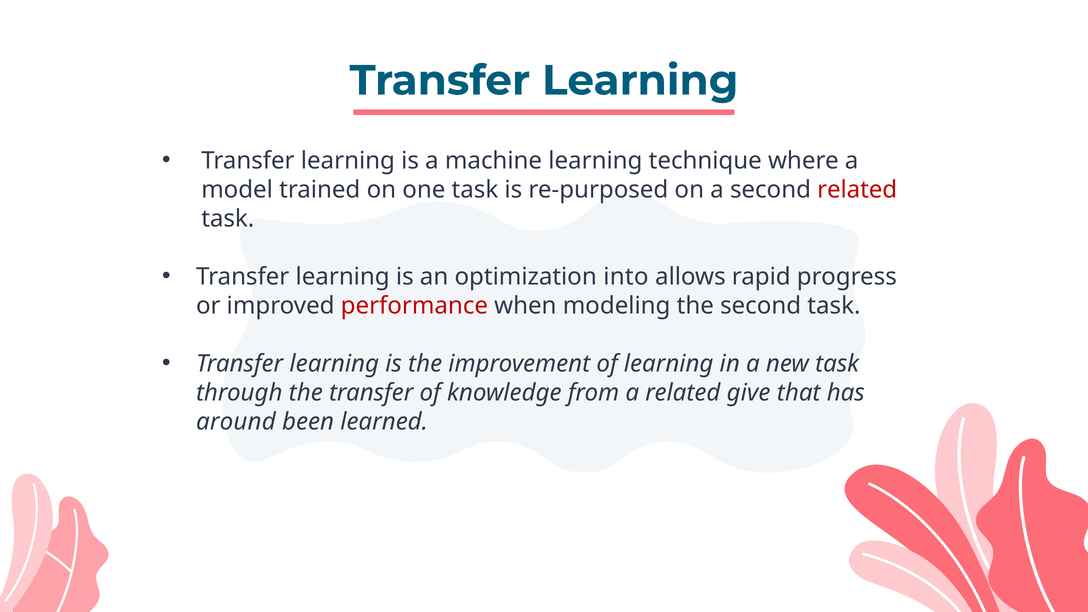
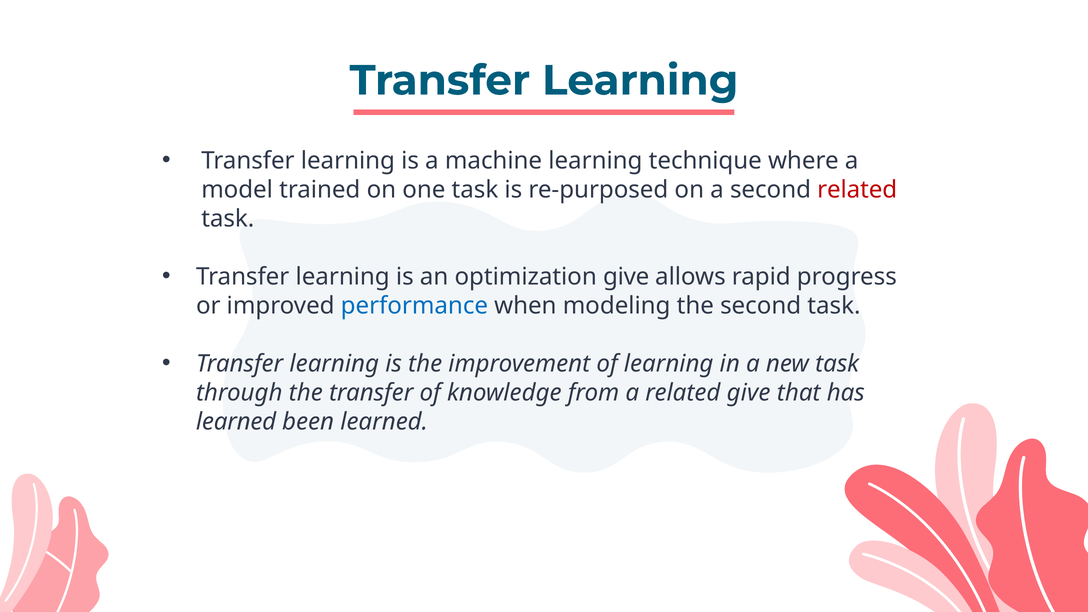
optimization into: into -> give (626, 277)
performance colour: red -> blue (414, 306)
around: around -> learned (236, 422)
